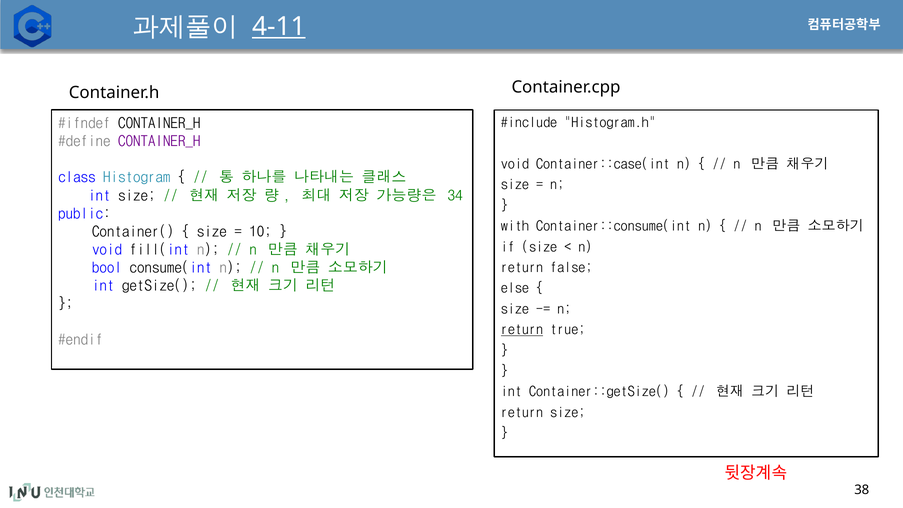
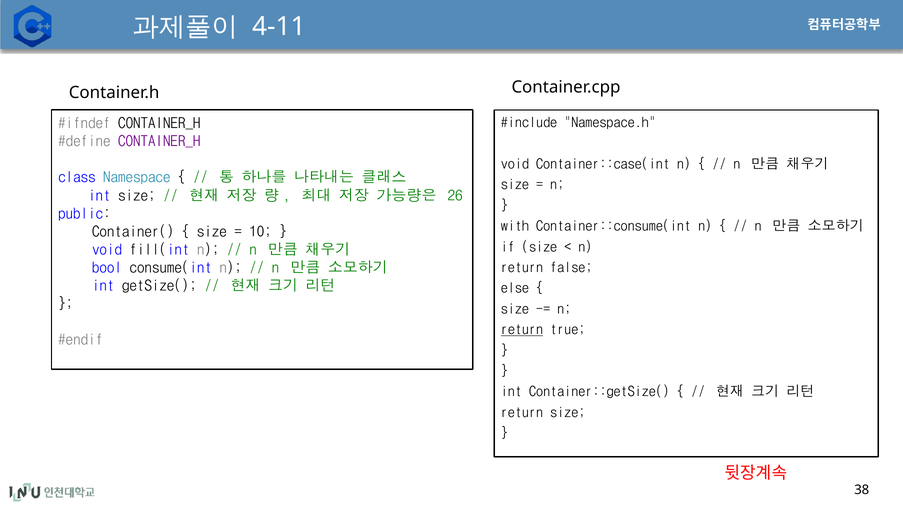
4-11 underline: present -> none (279, 26)
Histogram.h: Histogram.h -> Namespace.h (610, 123)
Histogram: Histogram -> Namespace (137, 177)
34: 34 -> 26 (455, 196)
